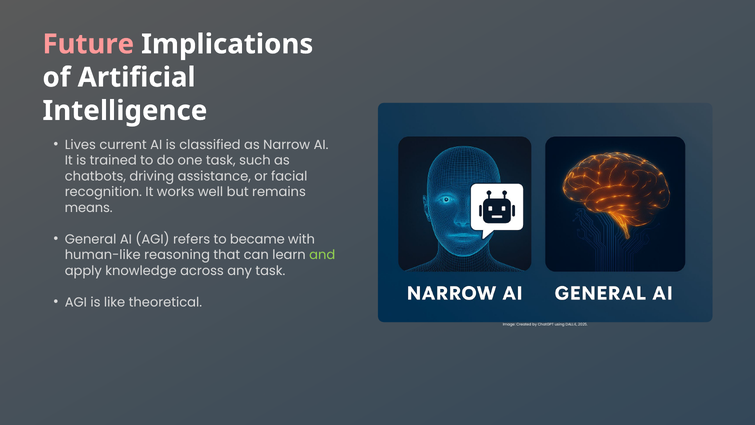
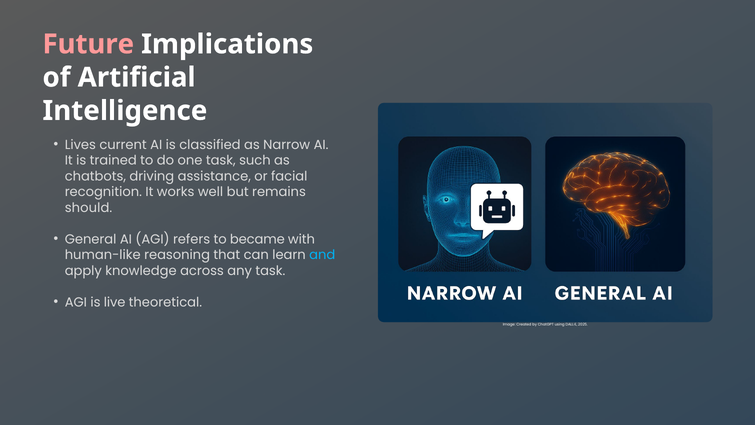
means: means -> should (89, 208)
and colour: light green -> light blue (322, 255)
like: like -> live (115, 302)
